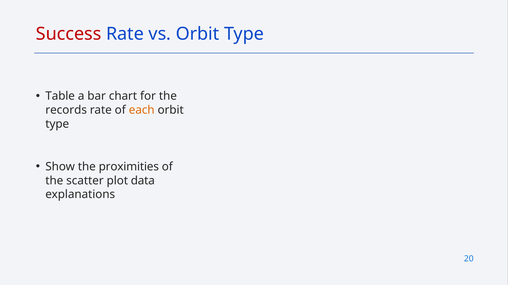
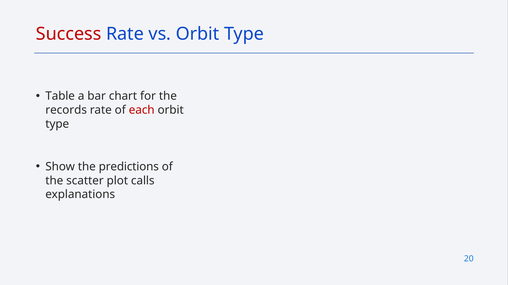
each colour: orange -> red (142, 110)
proximities: proximities -> predictions (129, 167)
data: data -> calls (143, 181)
